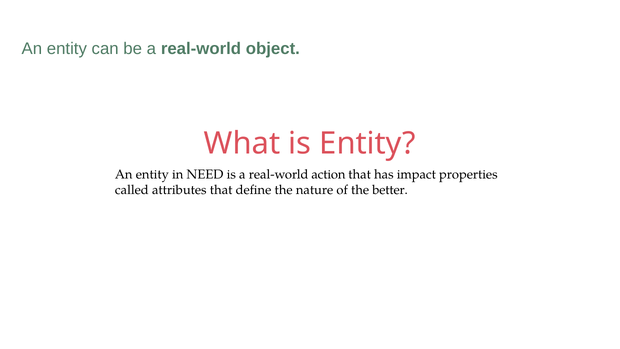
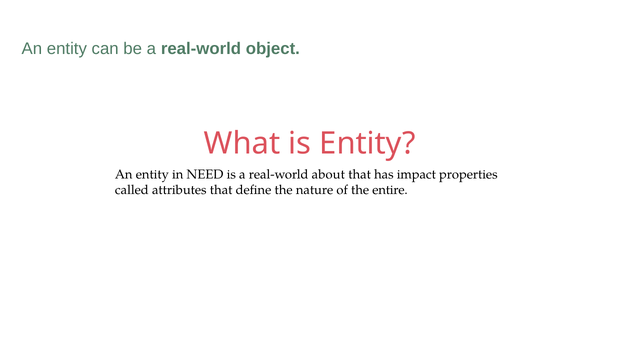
action: action -> about (328, 174)
better: better -> entire (390, 190)
